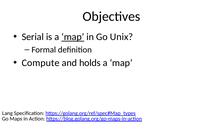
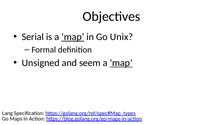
Compute: Compute -> Unsigned (41, 63)
holds: holds -> seem (90, 63)
map underline: none -> present (121, 63)
